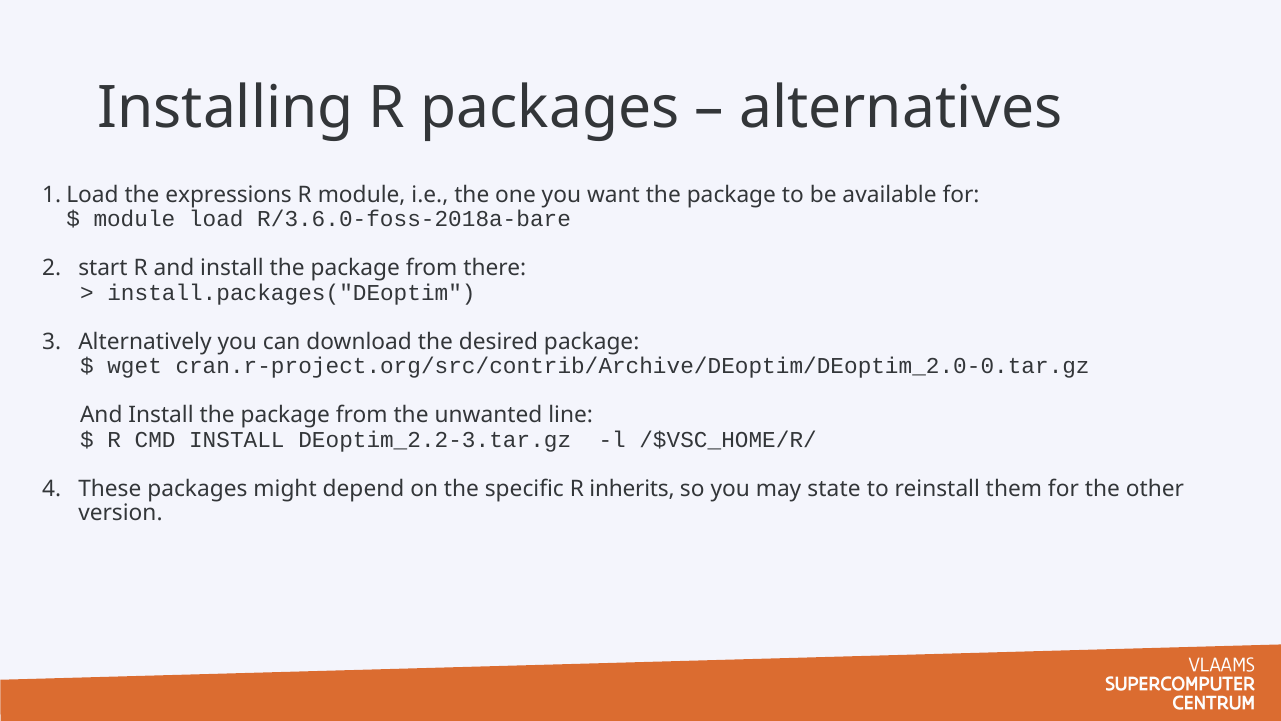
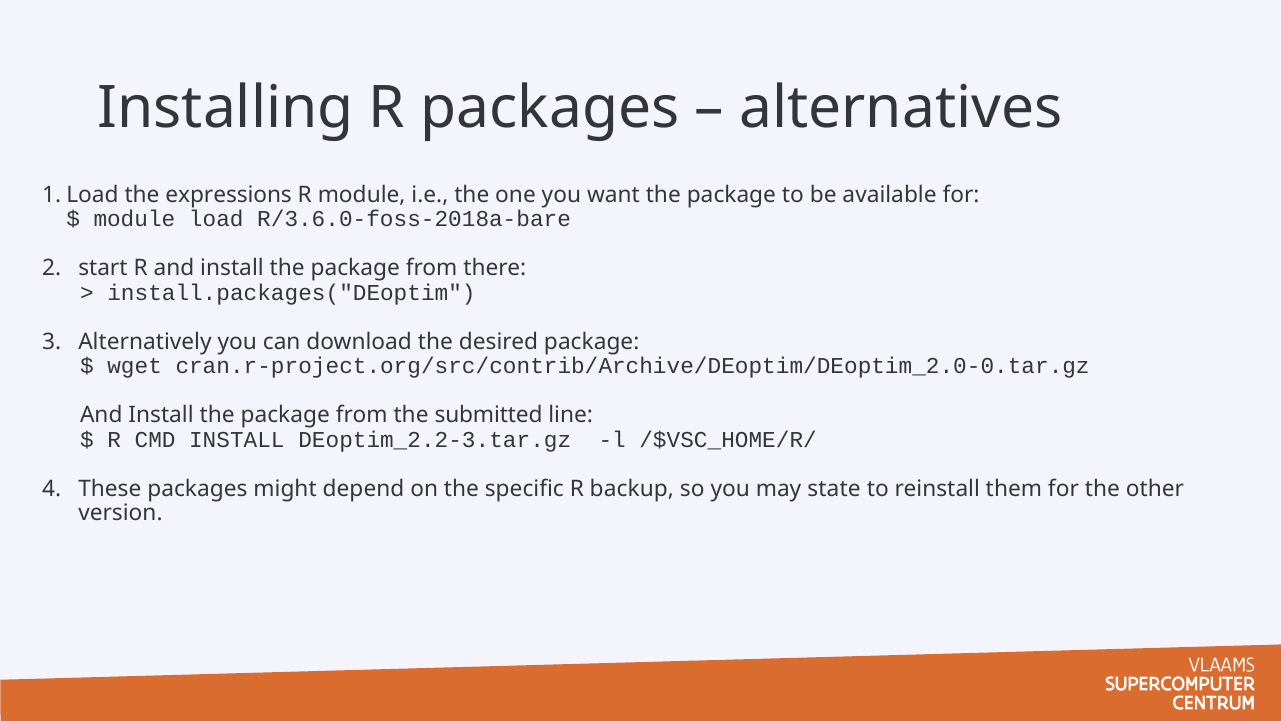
unwanted: unwanted -> submitted (489, 415)
inherits: inherits -> backup (632, 489)
